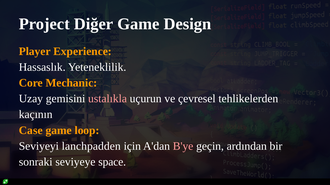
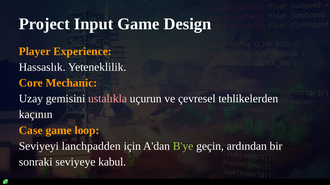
Diğer: Diğer -> Input (94, 24)
B'ye colour: pink -> light green (183, 146)
space: space -> kabul (112, 162)
